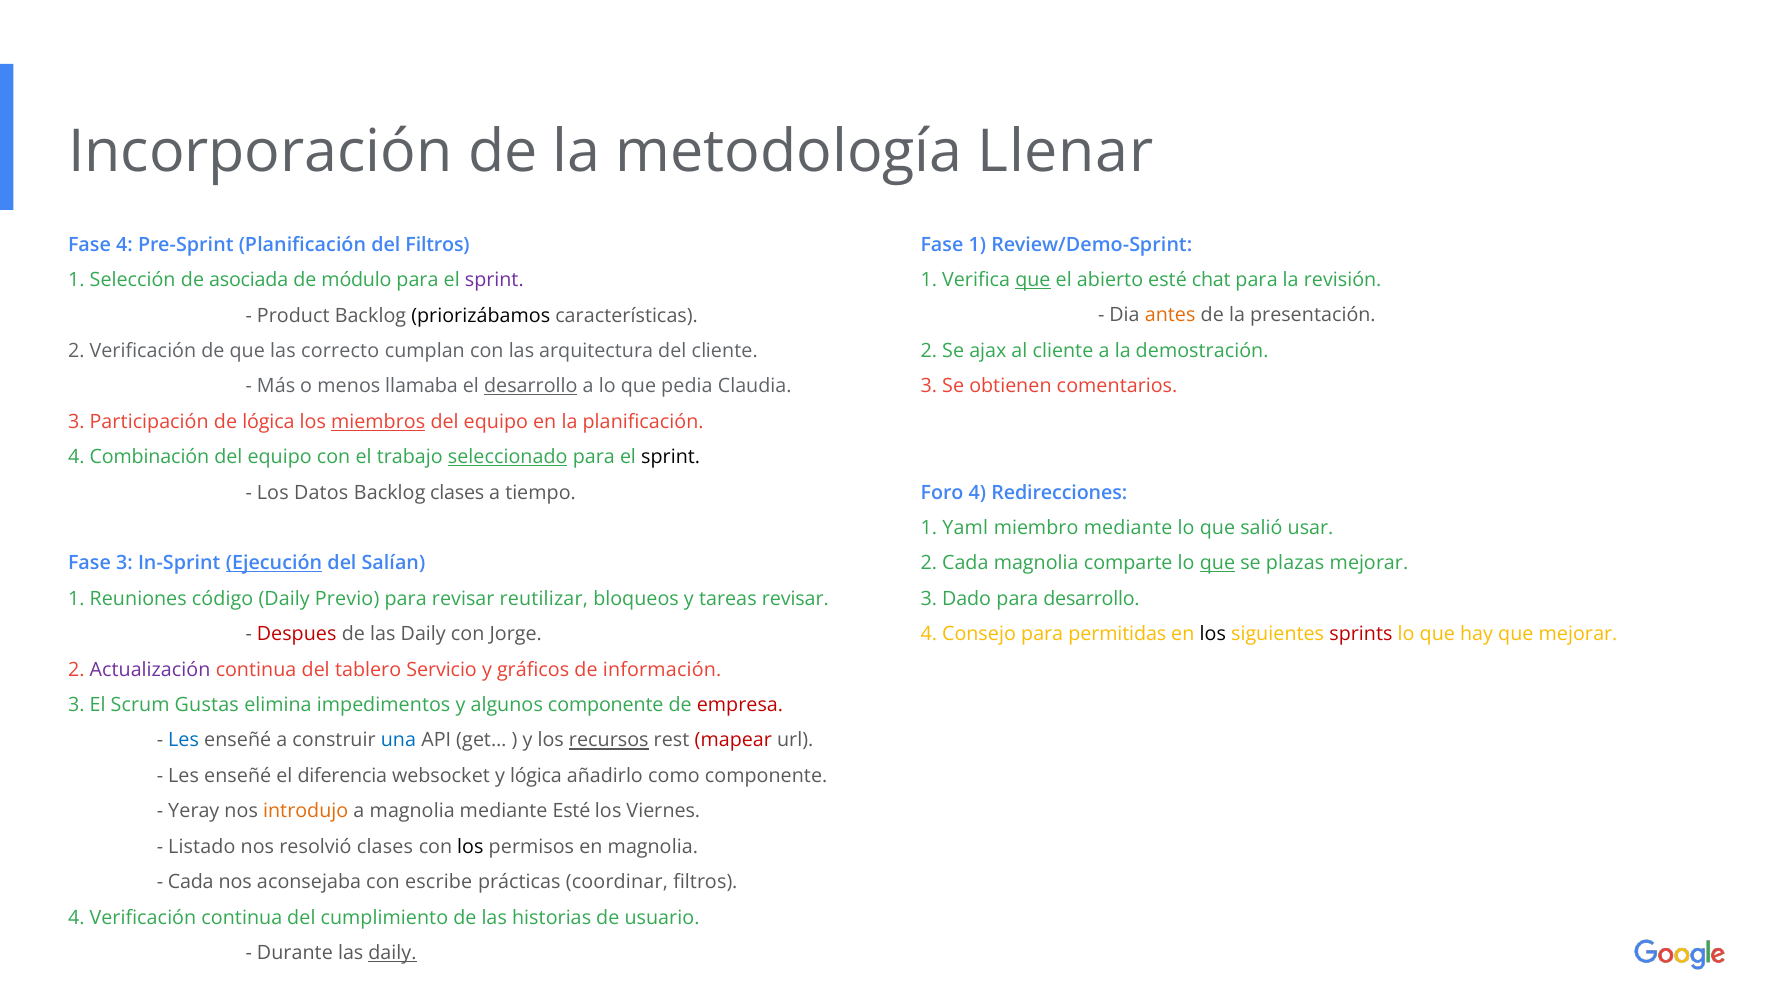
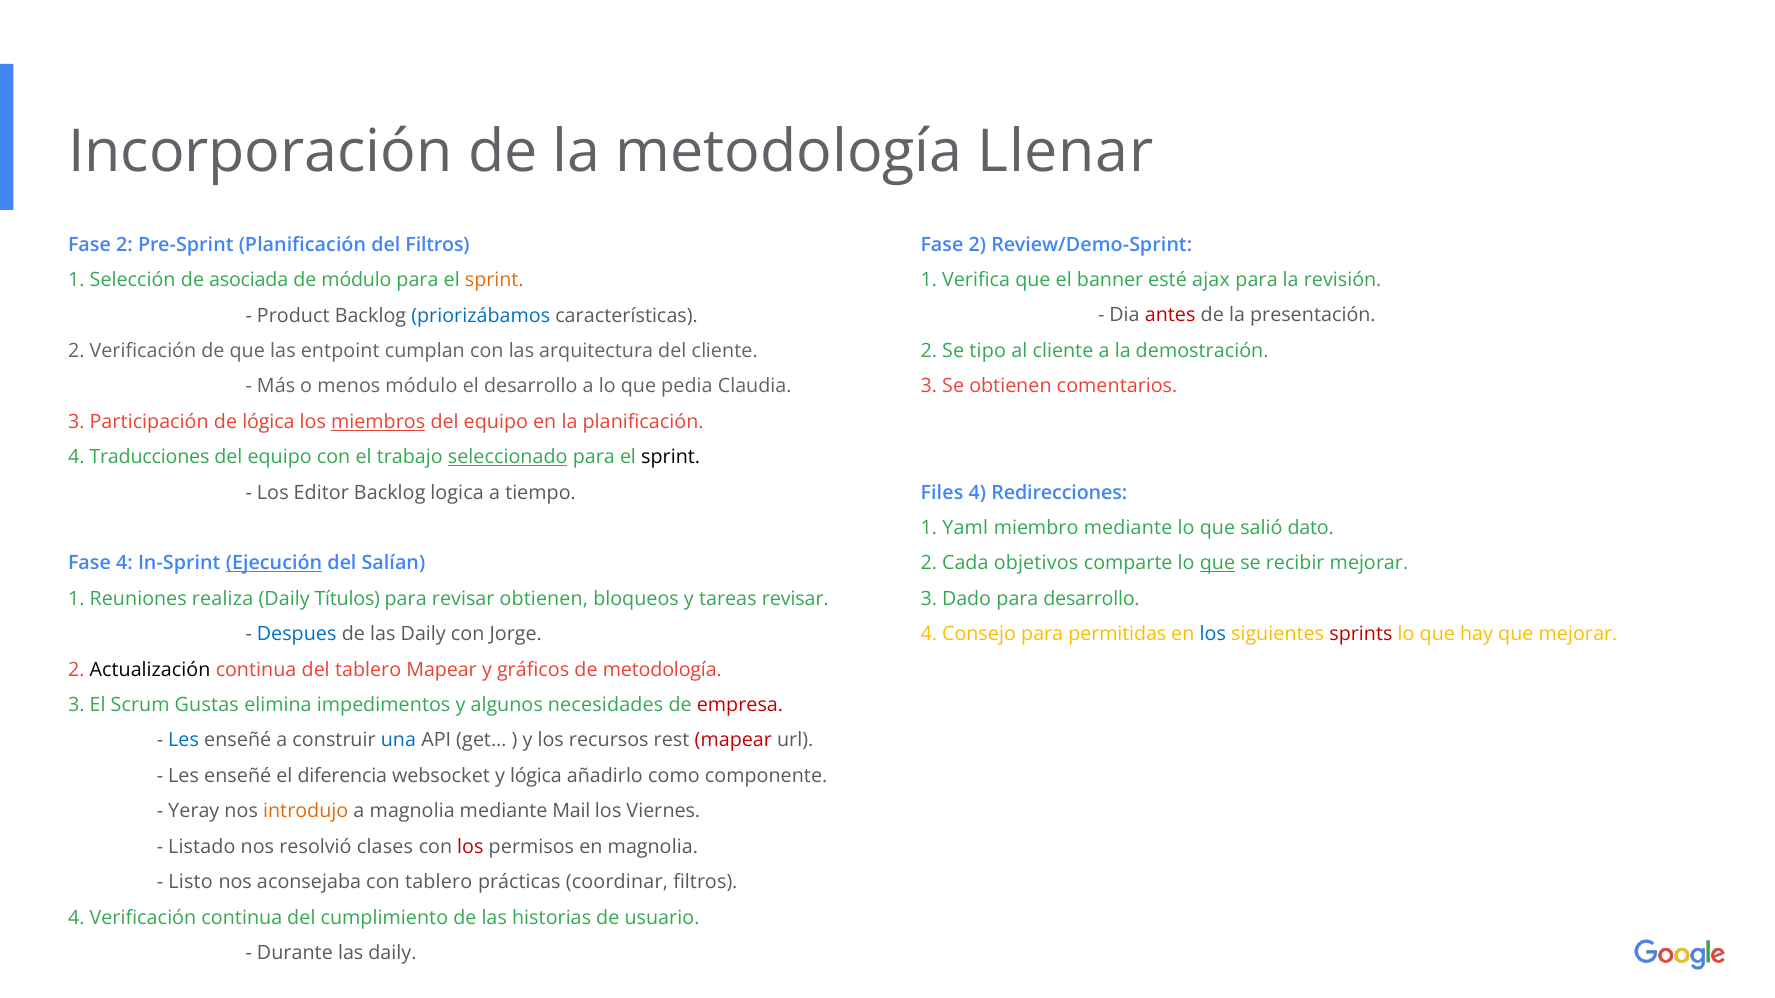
1: 1 -> 2 (977, 245)
4: 4 -> 2 (125, 245)
sprint colour: purple -> orange (494, 280)
que underline: present -> none (1033, 280)
abierto: abierto -> banner (1110, 280)
chat: chat -> ajax (1211, 280)
priorizábamos colour: black -> blue (481, 316)
antes colour: orange -> red (1170, 316)
correcto: correcto -> entpoint (340, 351)
ajax: ajax -> tipo (988, 351)
menos llamaba: llamaba -> módulo (421, 387)
desarrollo underline: present -> none (531, 387)
Combinación: Combinación -> Traducciones (149, 457)
Foro: Foro -> Files (942, 493)
Datos: Datos -> Editor (321, 493)
Backlog clases: clases -> logica (457, 493)
usar: usar -> dato (1311, 528)
Fase 3: 3 -> 4 (125, 564)
Cada magnolia: magnolia -> objetivos (1036, 564)
plazas: plazas -> recibir (1295, 564)
código: código -> realiza (223, 599)
Previo: Previo -> Títulos (347, 599)
revisar reutilizar: reutilizar -> obtienen (544, 599)
los colour: black -> blue (1213, 634)
Despues colour: red -> blue (297, 635)
Actualización colour: purple -> black (150, 670)
tablero Servicio: Servicio -> Mapear (442, 670)
de información: información -> metodología (662, 670)
algunos componente: componente -> necesidades (606, 705)
recursos underline: present -> none (609, 741)
mediante Esté: Esté -> Mail (571, 812)
los colour: black -> red (470, 847)
Cada: Cada -> Listo (191, 883)
con escribe: escribe -> tablero (439, 883)
daily underline: present -> none (392, 953)
